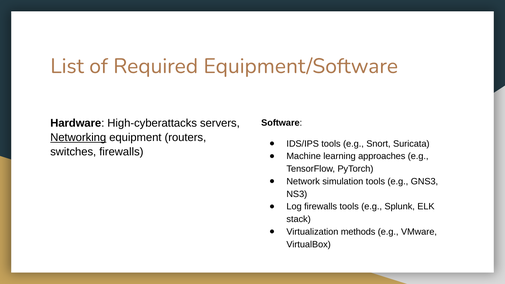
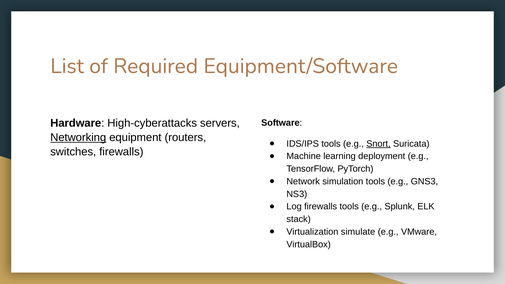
Snort underline: none -> present (378, 144)
approaches: approaches -> deployment (382, 156)
methods: methods -> simulate (358, 232)
